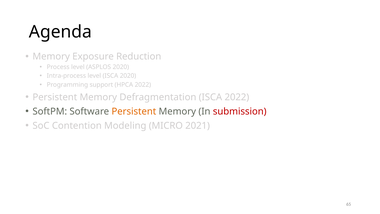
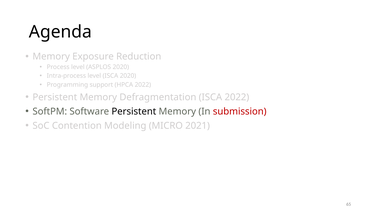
Persistent colour: orange -> black (134, 111)
